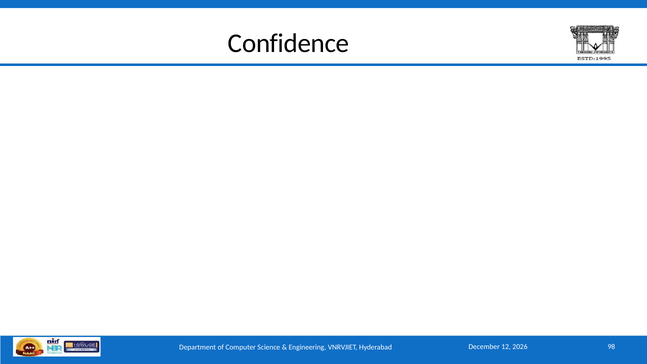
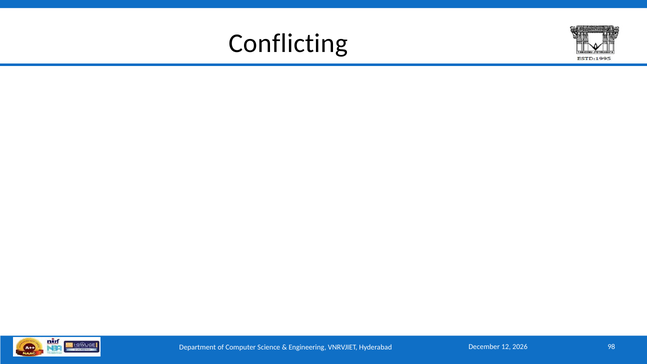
Confidence: Confidence -> Conflicting (288, 44)
